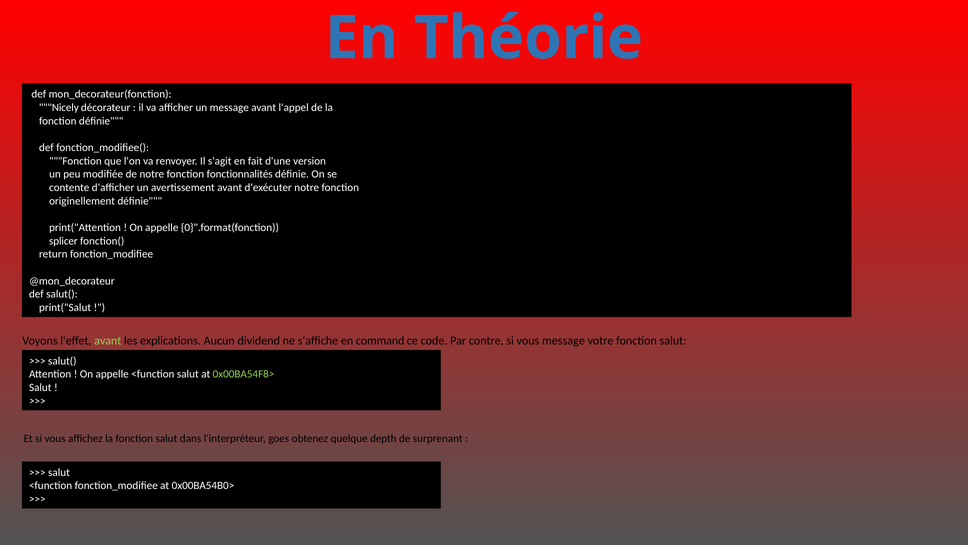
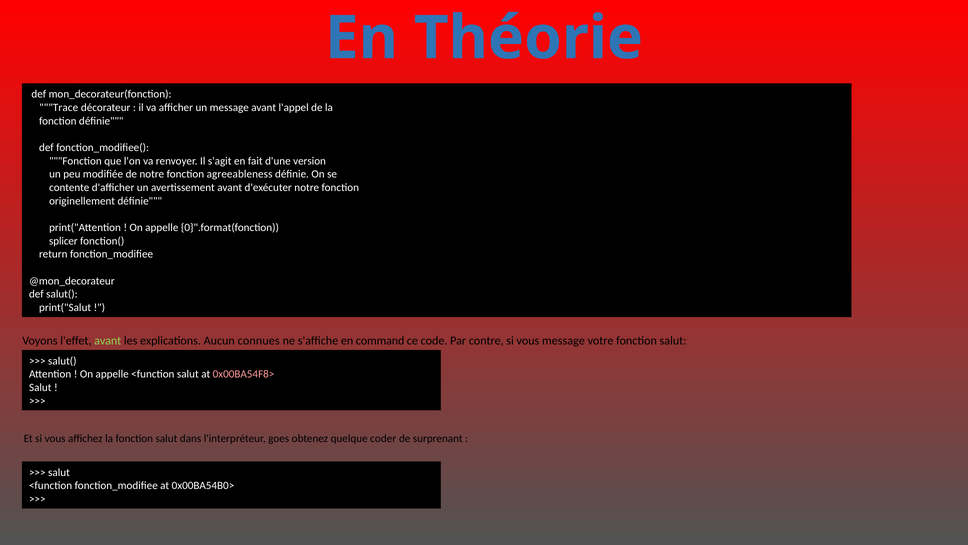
Nicely: Nicely -> Trace (59, 107)
fonctionnalités: fonctionnalités -> agreeableness (240, 174)
dividend: dividend -> connues (259, 340)
0x00BA54F8> colour: light green -> pink (244, 374)
depth: depth -> coder (383, 438)
